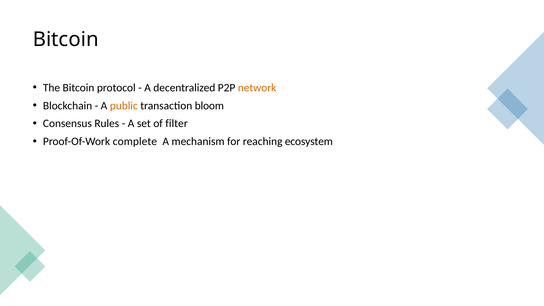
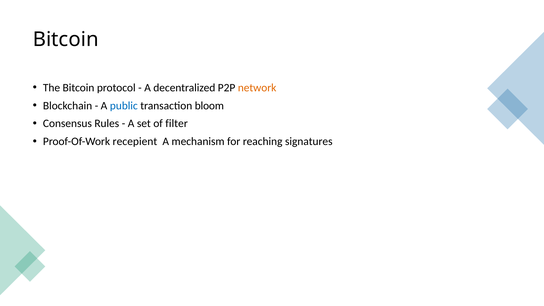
public colour: orange -> blue (124, 106)
complete: complete -> recepient (135, 141)
ecosystem: ecosystem -> signatures (309, 141)
